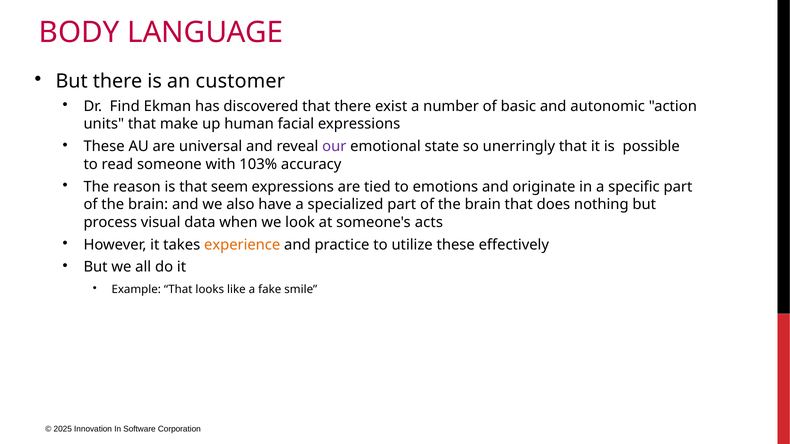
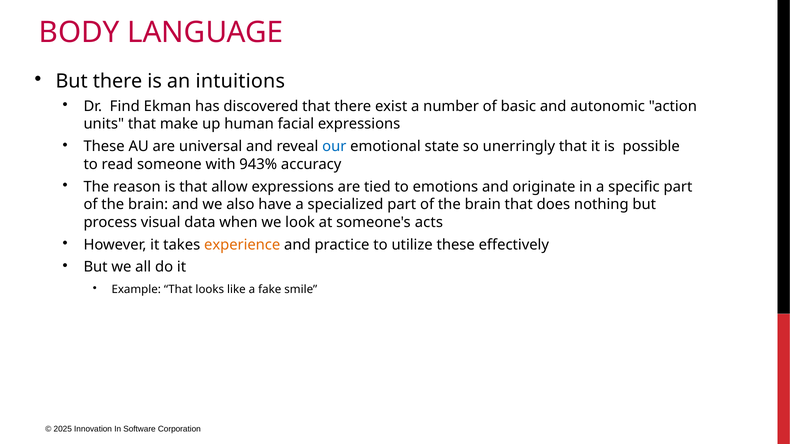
customer: customer -> intuitions (240, 81)
our colour: purple -> blue (334, 147)
103%: 103% -> 943% (258, 164)
seem: seem -> allow (230, 187)
